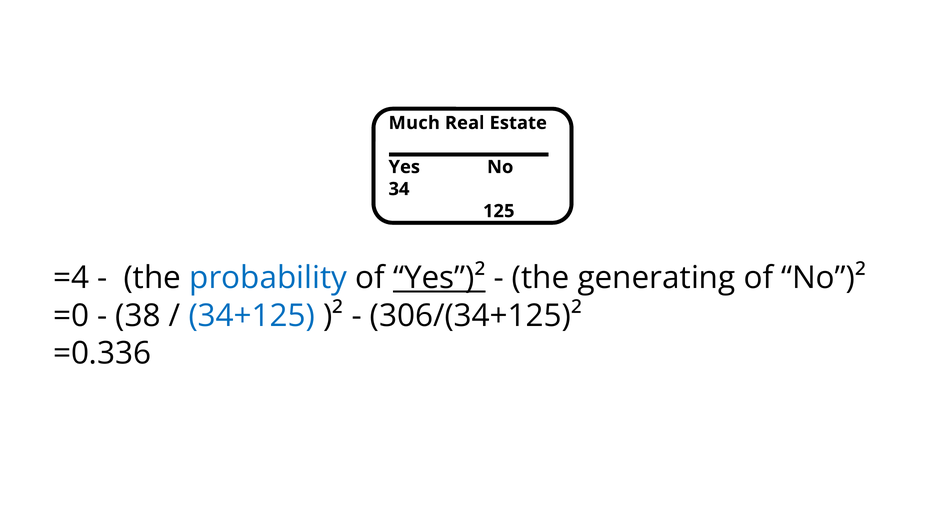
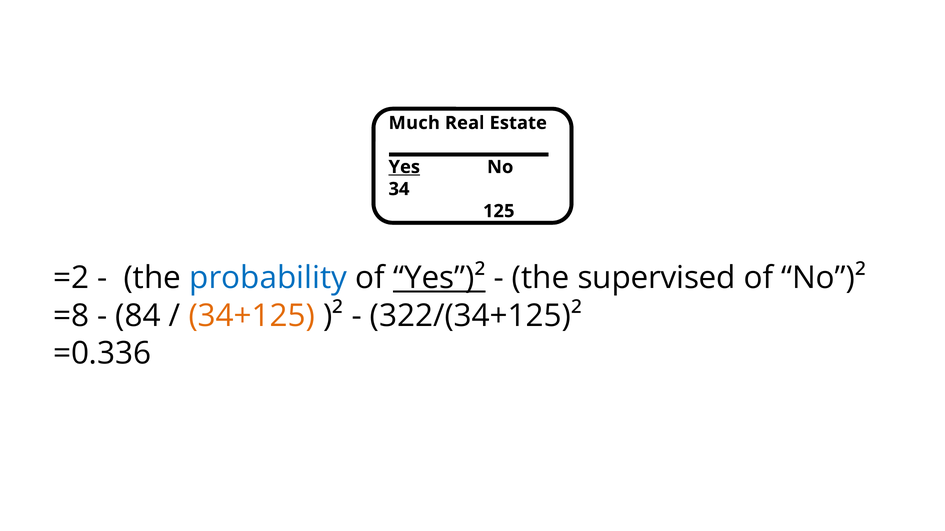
Yes underline: none -> present (404, 167)
=4: =4 -> =2 (71, 278)
generating: generating -> supervised (657, 278)
=0: =0 -> =8 (71, 316)
38: 38 -> 84 (138, 316)
34+125 colour: blue -> orange (252, 316)
306/(34+125)²: 306/(34+125)² -> 322/(34+125)² (476, 316)
